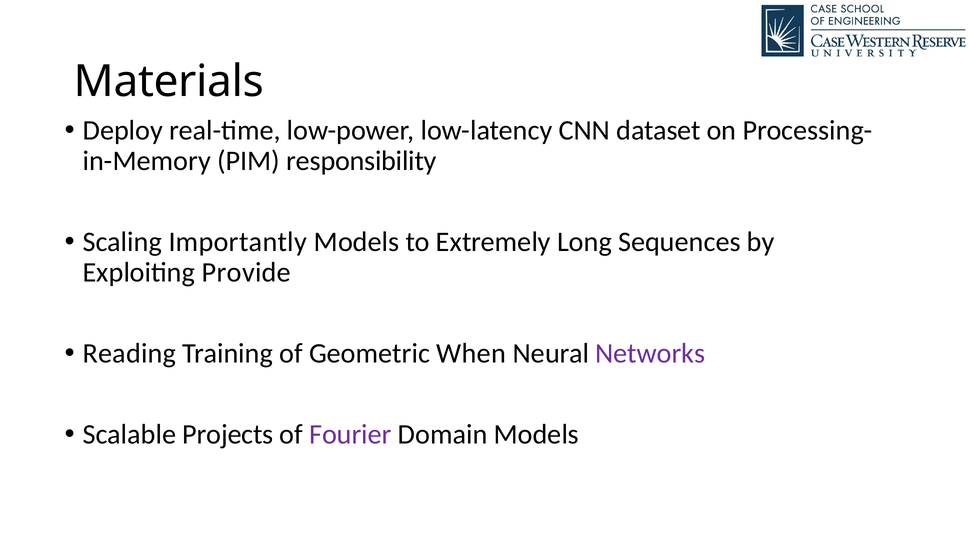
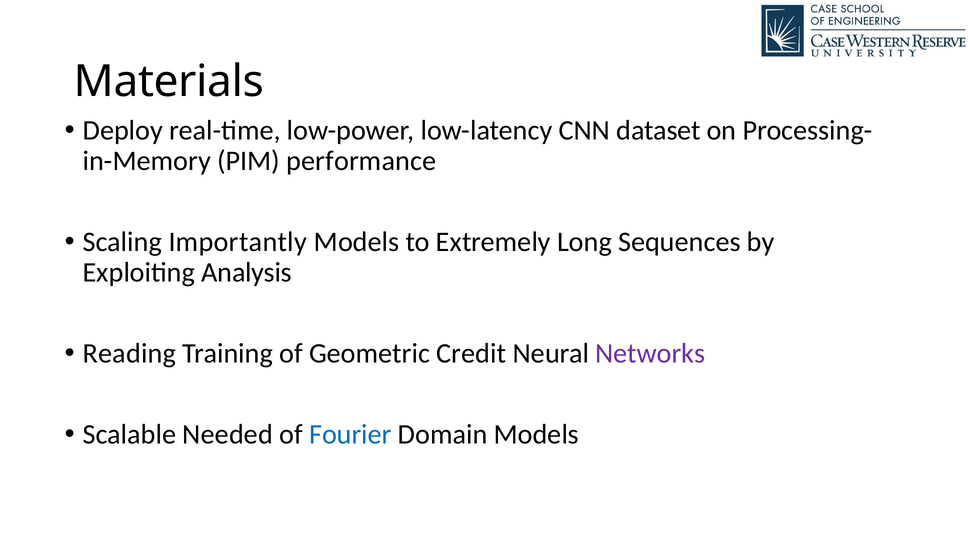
responsibility: responsibility -> performance (361, 161)
Provide: Provide -> Analysis (247, 272)
When: When -> Credit (471, 353)
Projects: Projects -> Needed (228, 434)
Fourier colour: purple -> blue (350, 434)
